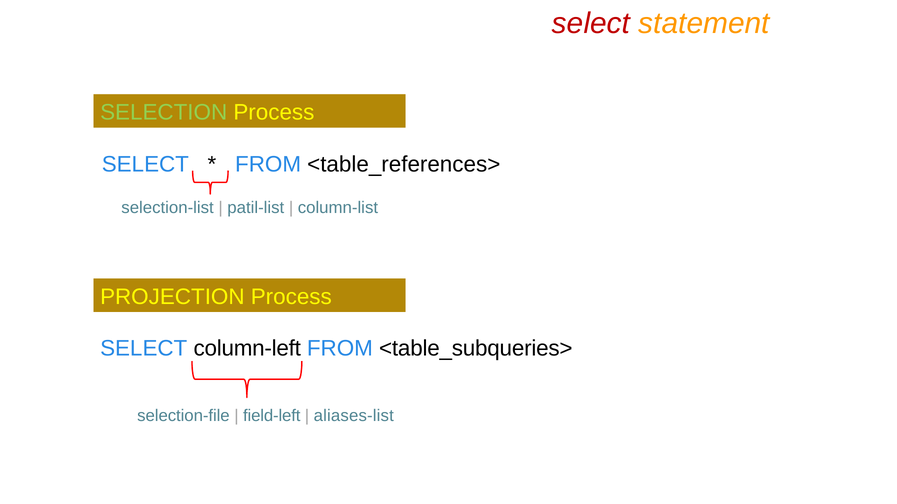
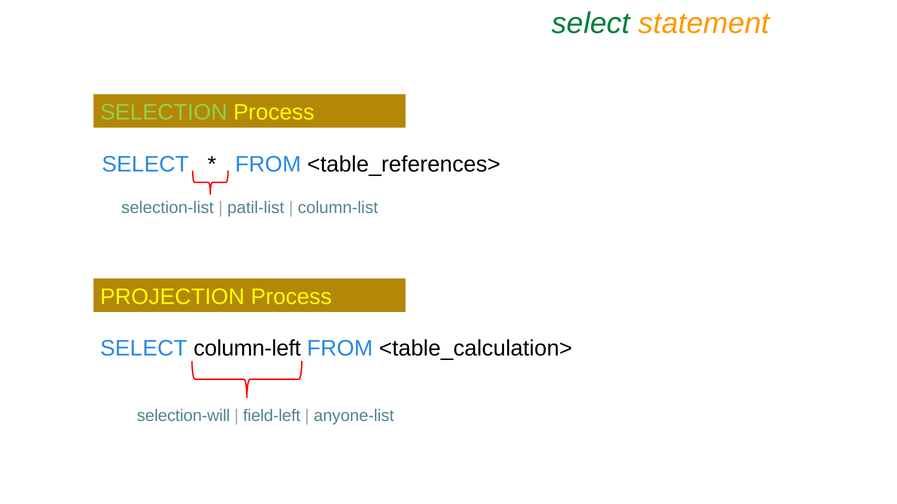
select colour: red -> green (591, 23)
<table_subqueries>: <table_subqueries> -> <table_calculation> (476, 349)
selection-file: selection-file -> selection-will (184, 416)
aliases-list: aliases-list -> anyone-list (354, 416)
